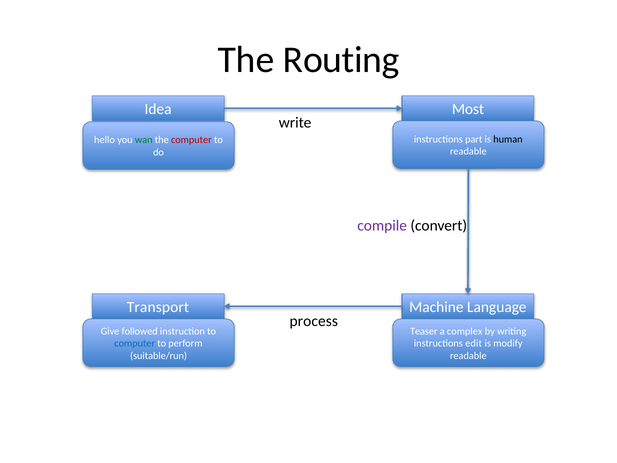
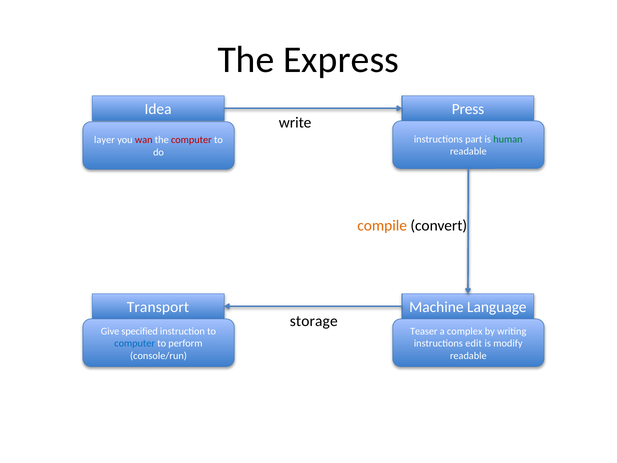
Routing: Routing -> Express (341, 60)
Most: Most -> Press (468, 109)
human colour: black -> green (508, 139)
hello: hello -> layer (104, 140)
wan colour: green -> red (144, 140)
compile colour: purple -> orange (382, 225)
process: process -> storage (314, 321)
followed: followed -> specified (140, 331)
suitable/run: suitable/run -> console/run (159, 356)
